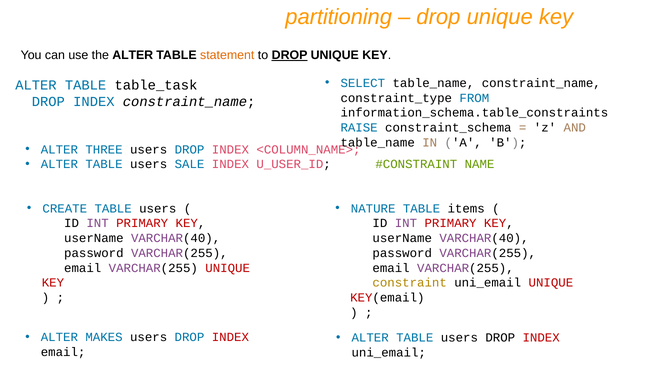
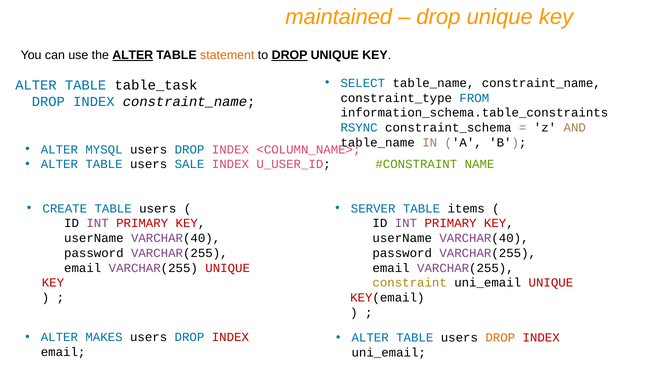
partitioning: partitioning -> maintained (339, 17)
ALTER underline: none -> present (133, 55)
RAISE: RAISE -> RSYNC (359, 128)
THREE: THREE -> MYSQL (104, 149)
NATURE: NATURE -> SERVER (373, 208)
DROP colour: black -> orange (500, 338)
